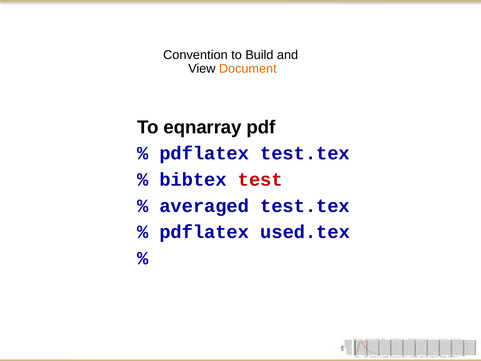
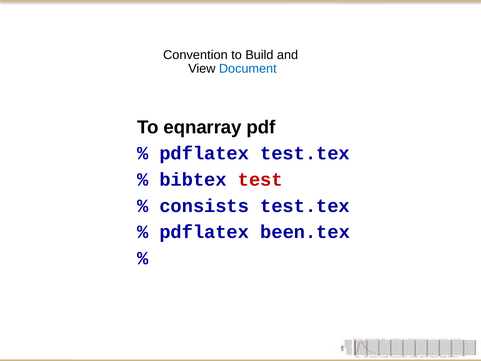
Document colour: orange -> blue (248, 69)
averaged: averaged -> consists (204, 206)
used.tex: used.tex -> been.tex (305, 232)
